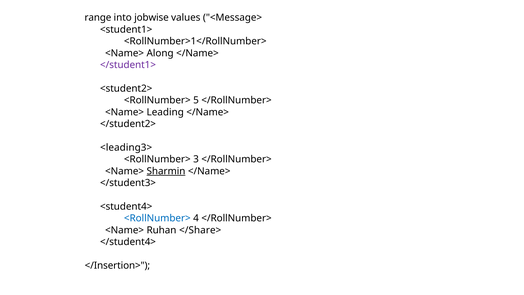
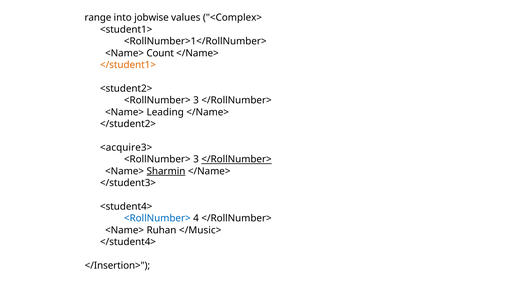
<Message>: <Message> -> <Complex> (233, 18)
Along: Along -> Count (160, 53)
</student1> colour: purple -> orange (128, 65)
5: 5 -> 3 (196, 100)
<leading3>: <leading3> -> <acquire3> (126, 147)
</RollNumber> underline: none -> present (237, 159)
</Share>: </Share> -> </Music> (200, 230)
